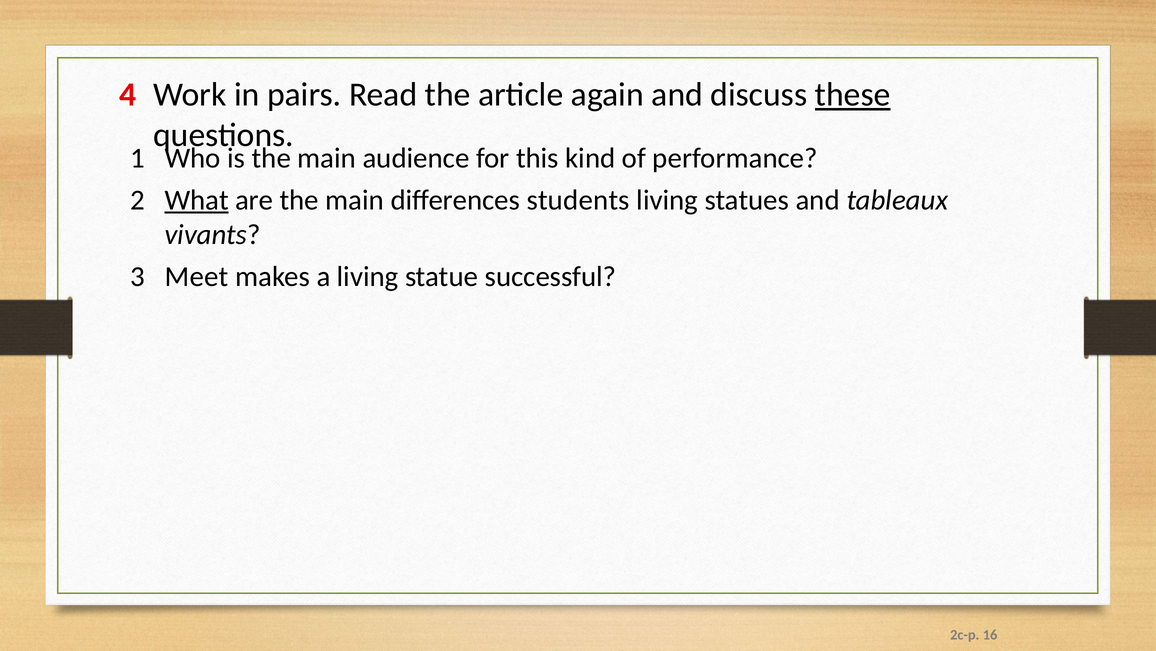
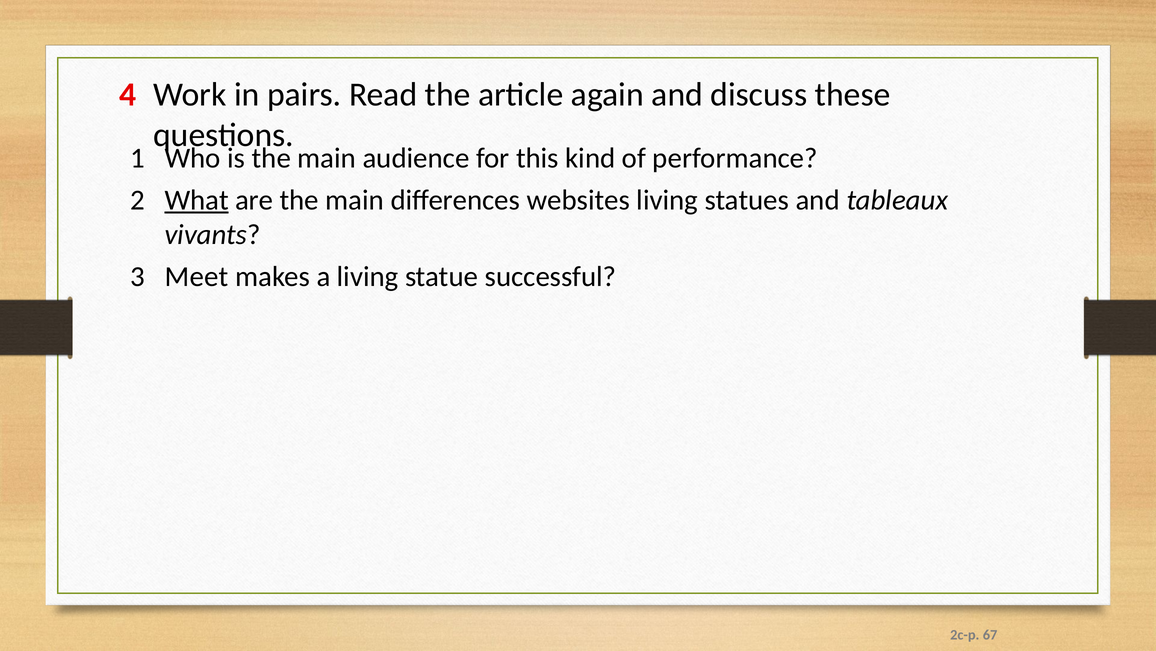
these underline: present -> none (853, 95)
students: students -> websites (578, 200)
16: 16 -> 67 (990, 634)
